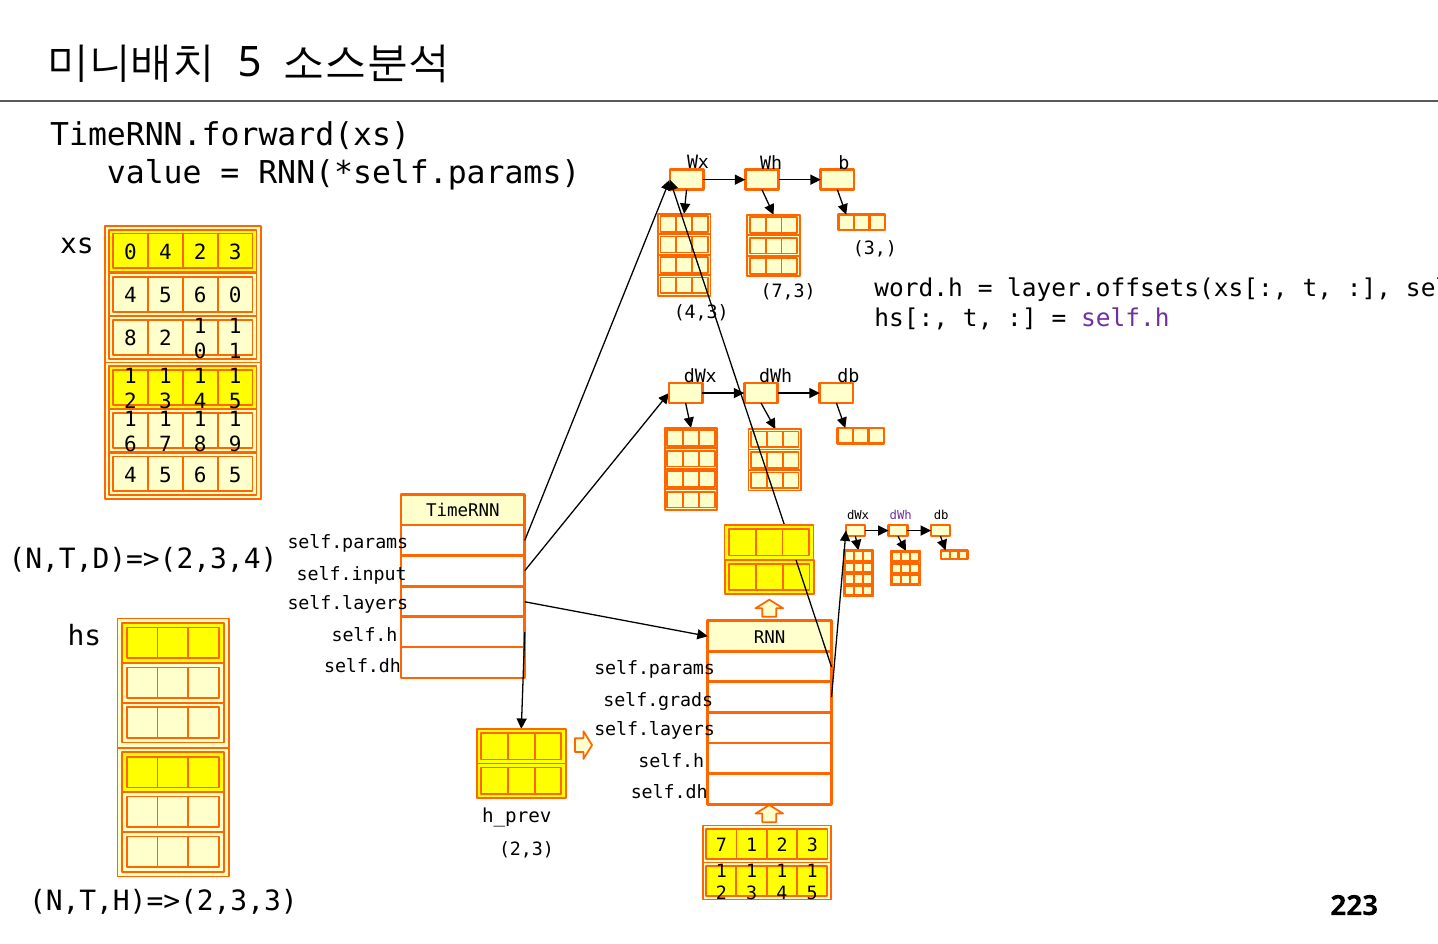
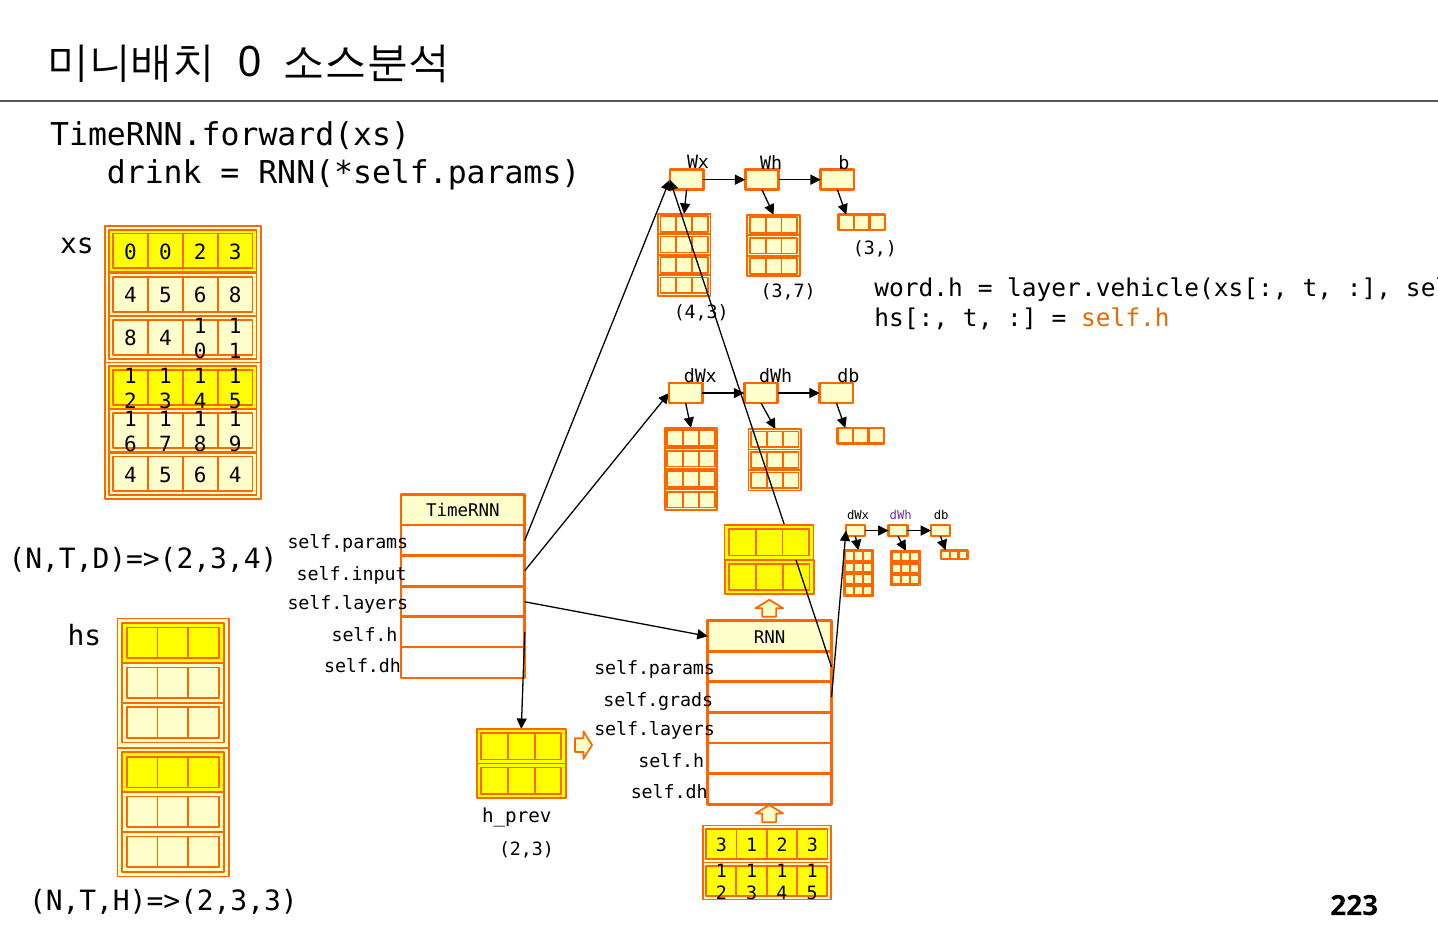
5: 5 -> 0 (250, 62)
value: value -> drink (154, 173)
0 4: 4 -> 0 (165, 253)
layer.offsets(xs[: layer.offsets(xs[ -> layer.vehicle(xs[ (1147, 289)
7,3: 7,3 -> 3,7 (788, 291)
6 0: 0 -> 8 (235, 296)
self.h colour: purple -> orange (1125, 318)
8 2: 2 -> 4 (165, 339)
6 5: 5 -> 4 (235, 476)
2,3 7: 7 -> 3 (721, 846)
